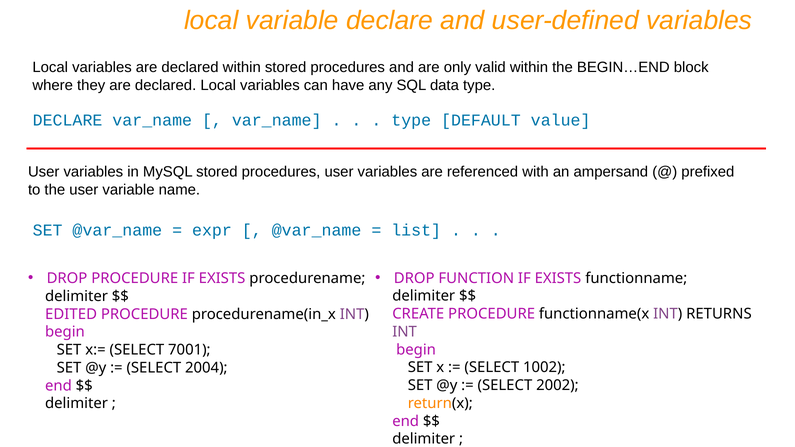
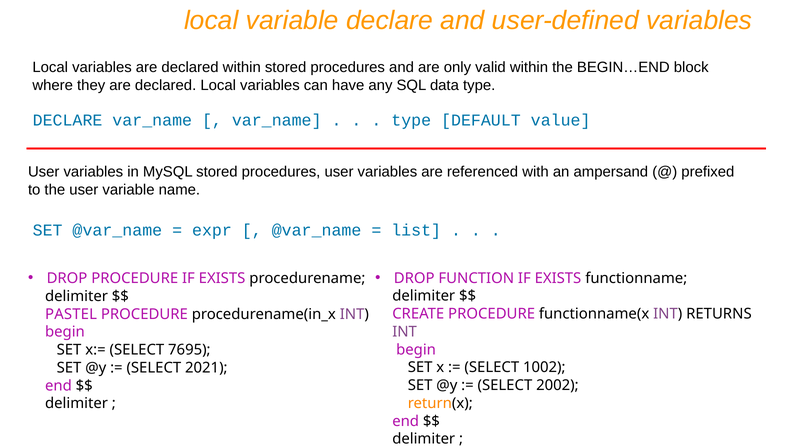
EDITED: EDITED -> PASTEL (71, 314)
7001: 7001 -> 7695 (189, 350)
2004: 2004 -> 2021 (206, 368)
